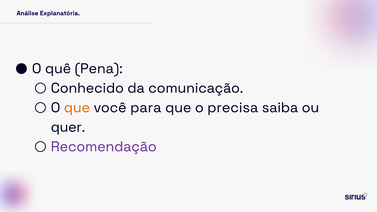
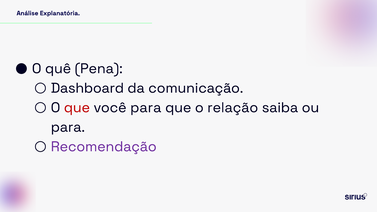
Conhecido: Conhecido -> Dashboard (87, 88)
que colour: orange -> red (77, 108)
precisa: precisa -> relação (233, 108)
quer: quer -> para (68, 127)
